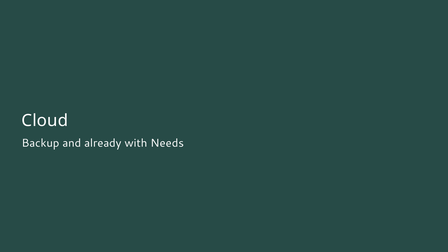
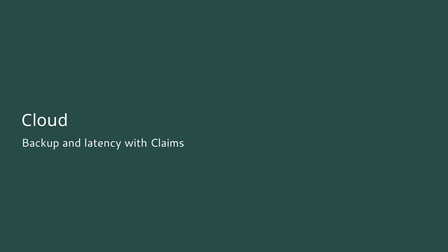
already: already -> latency (103, 143)
Needs: Needs -> Claims (167, 143)
